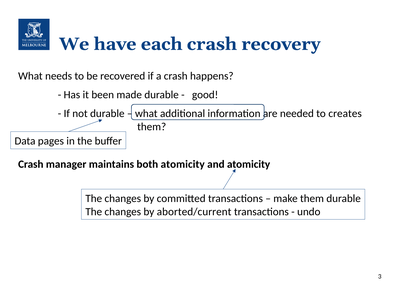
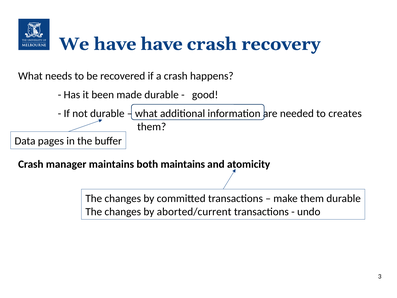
have each: each -> have (162, 44)
both atomicity: atomicity -> maintains (183, 164)
